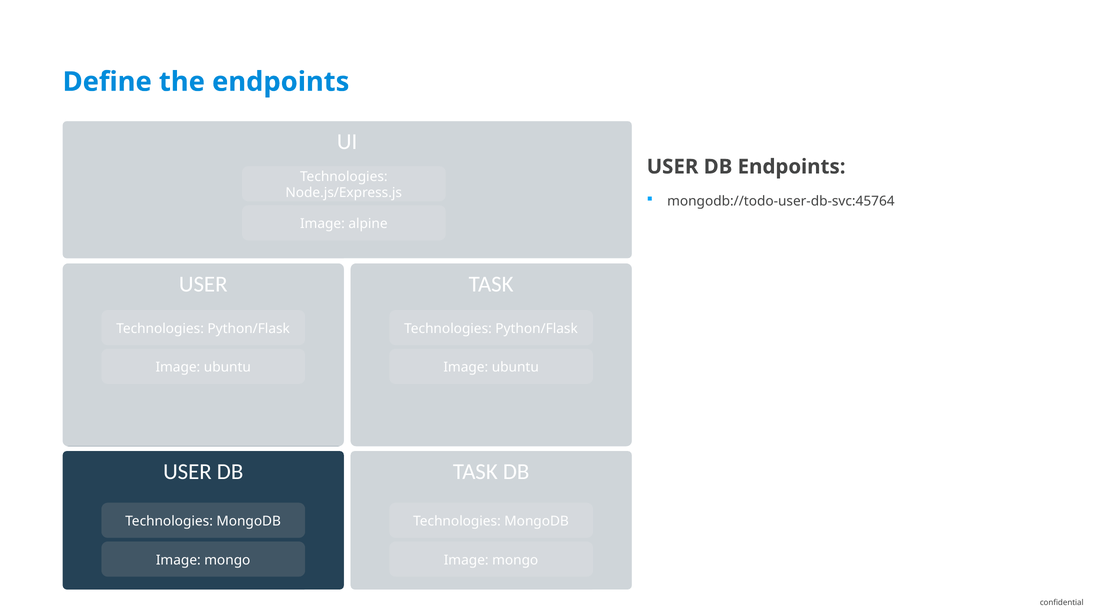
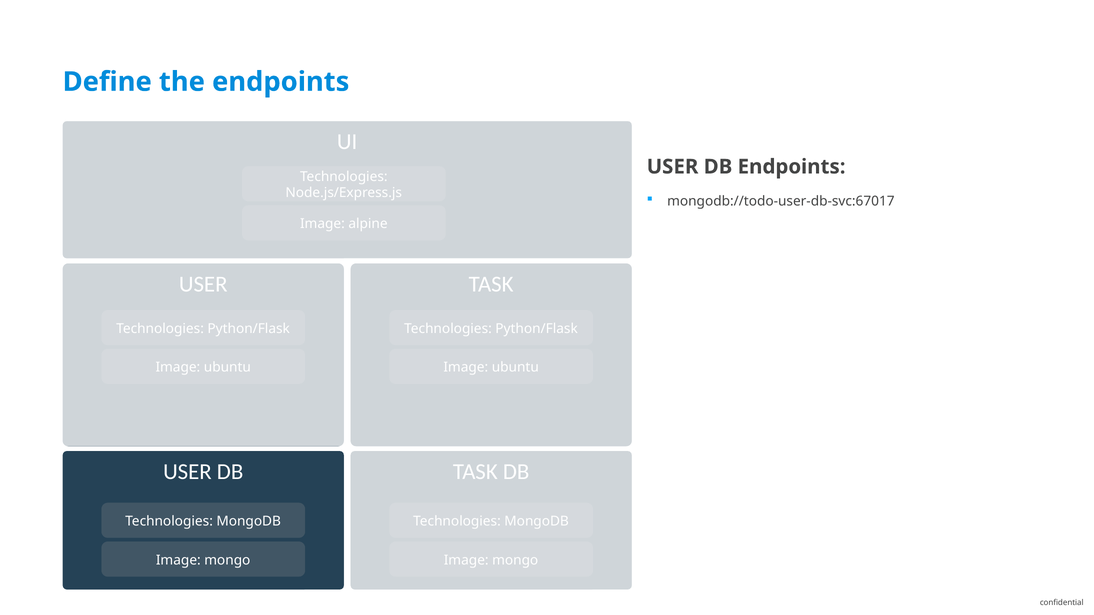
mongodb://todo-user-db-svc:45764: mongodb://todo-user-db-svc:45764 -> mongodb://todo-user-db-svc:67017 (781, 202)
